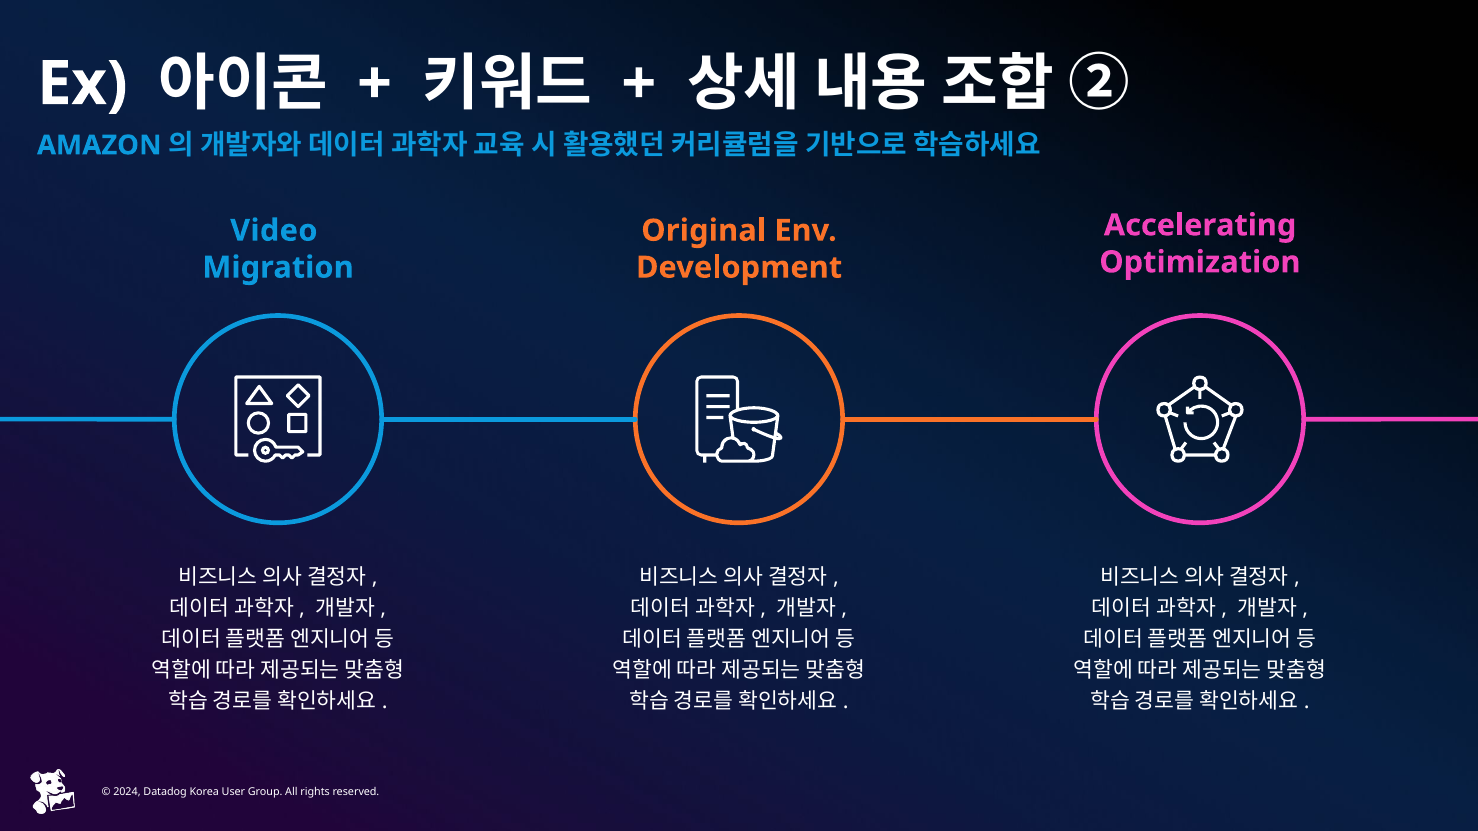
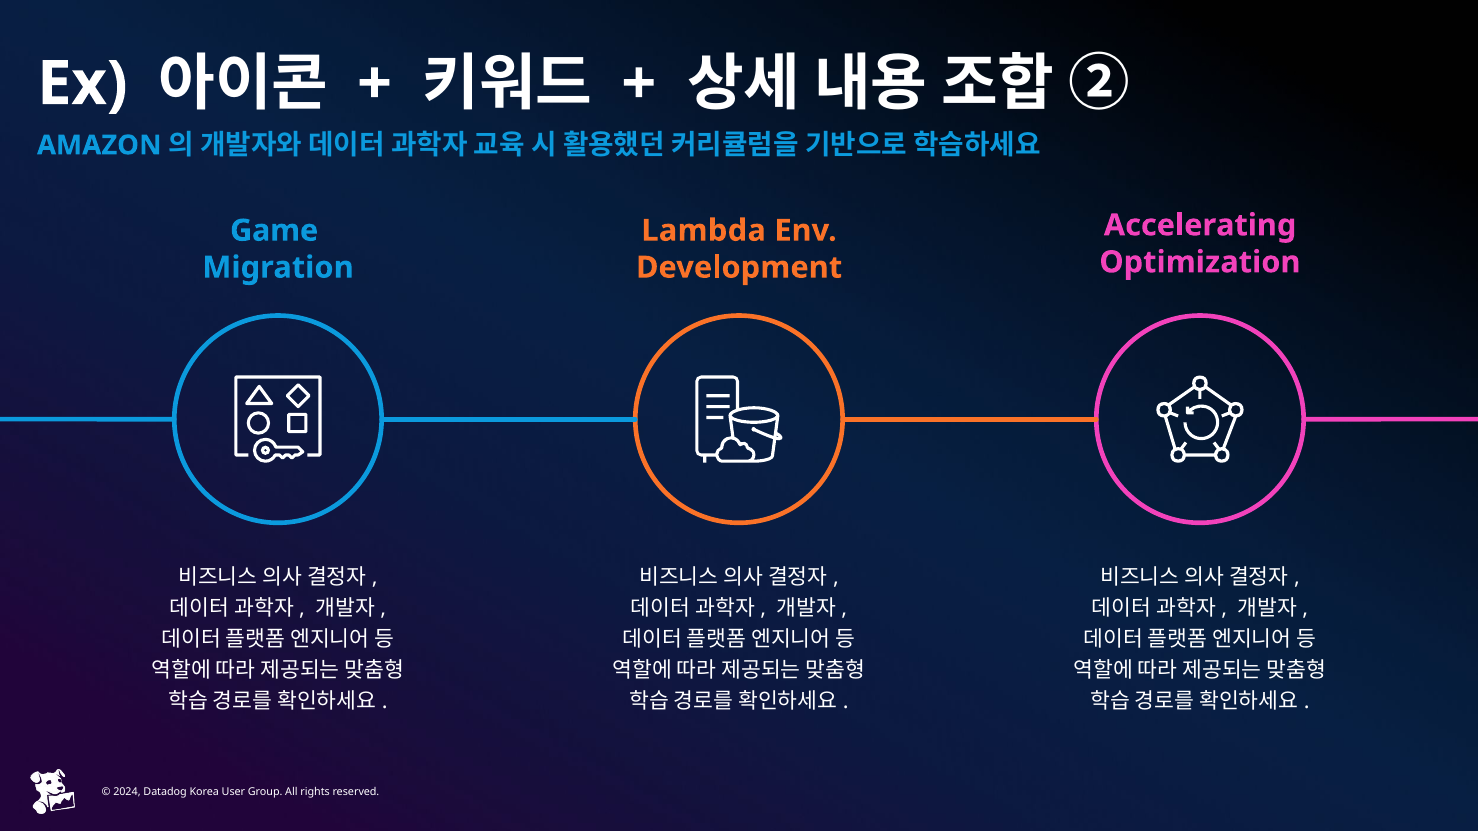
Video: Video -> Game (274, 231)
Original: Original -> Lambda (704, 231)
